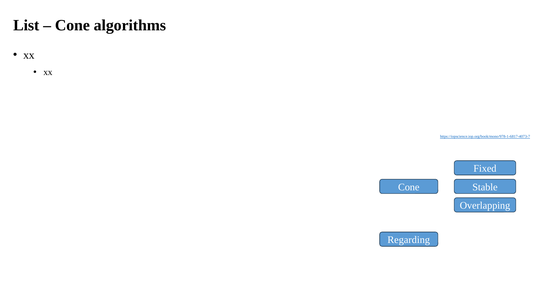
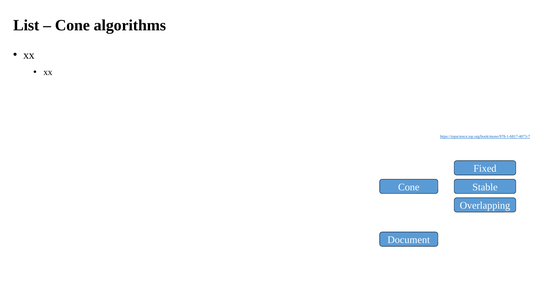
Regarding: Regarding -> Document (409, 240)
